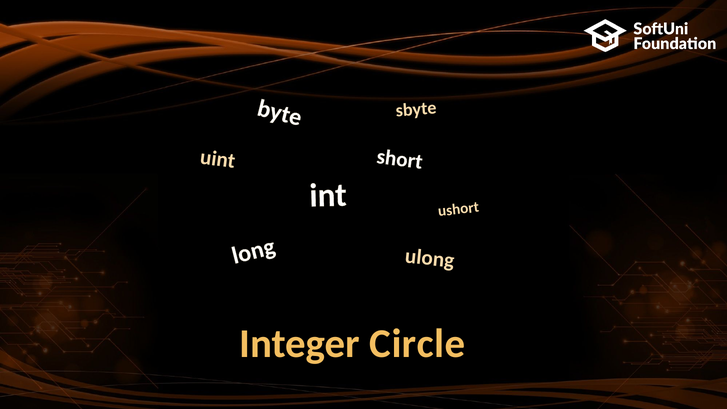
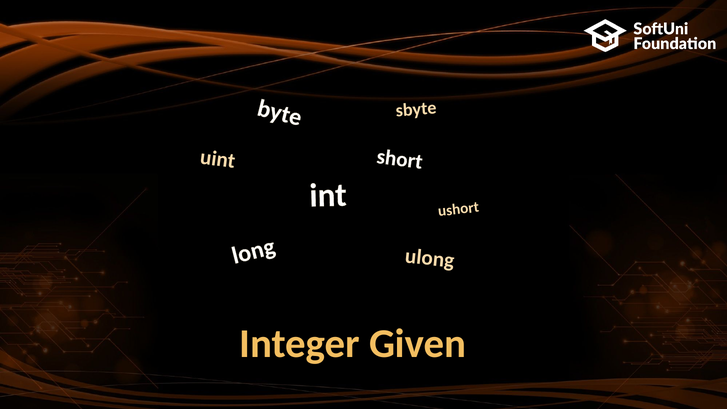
Circle: Circle -> Given (418, 344)
